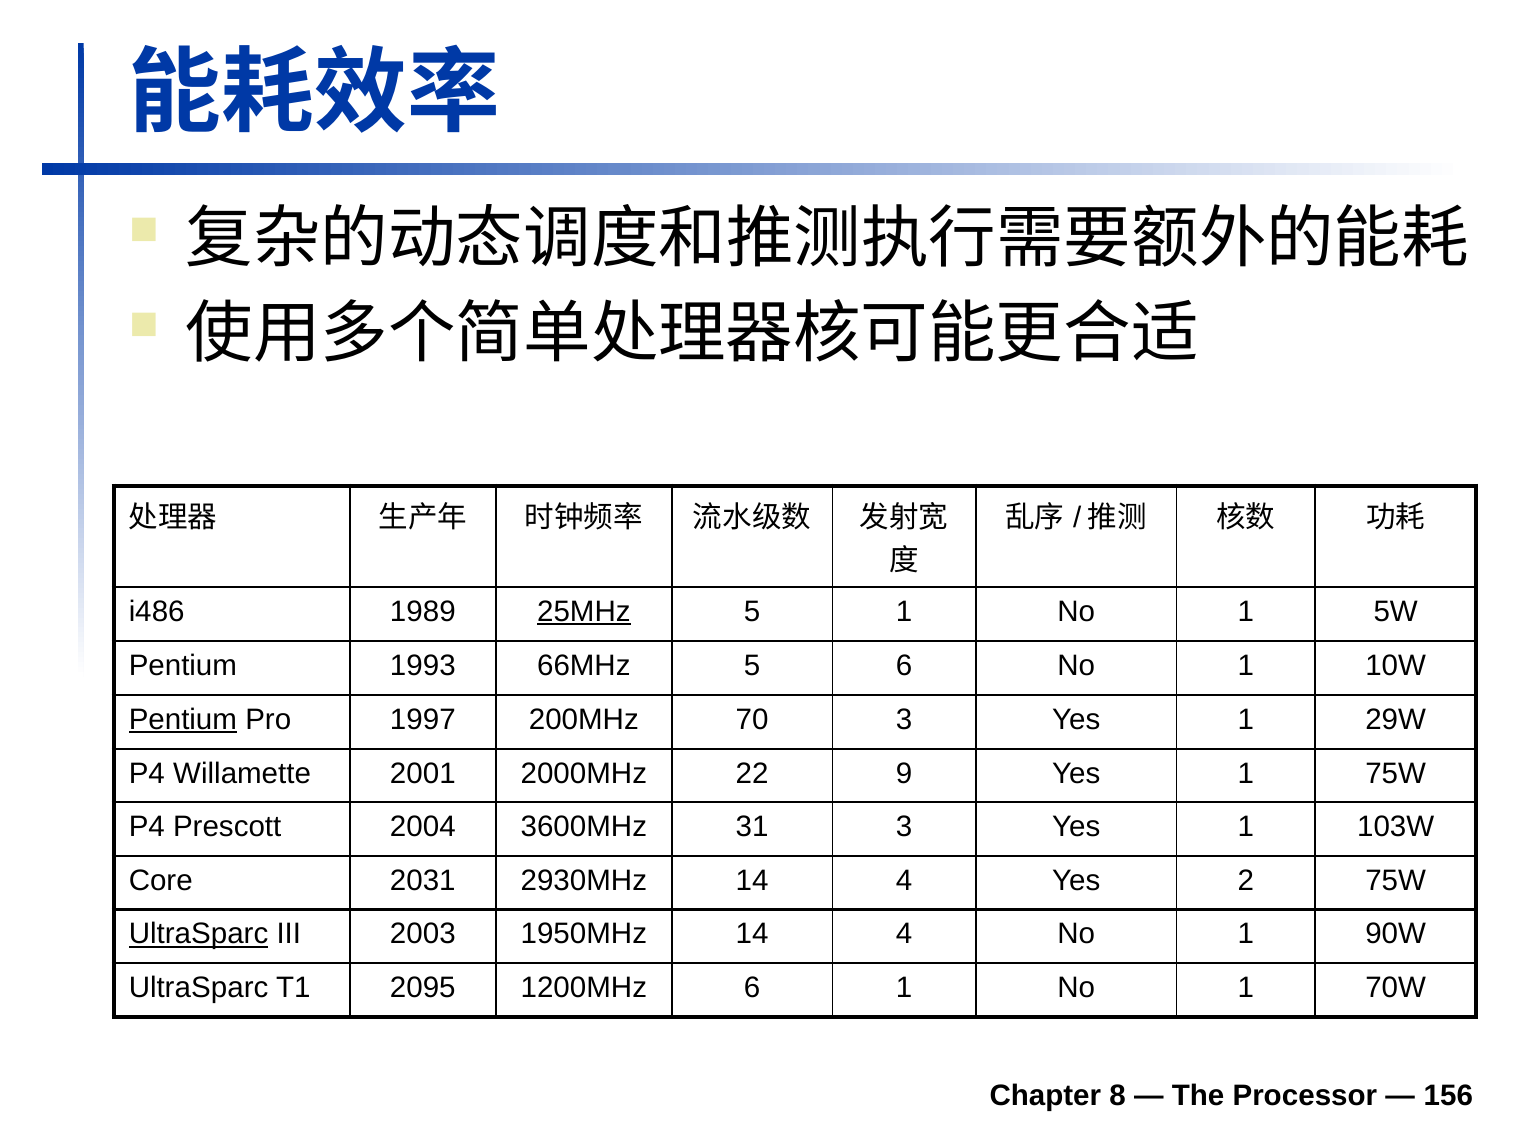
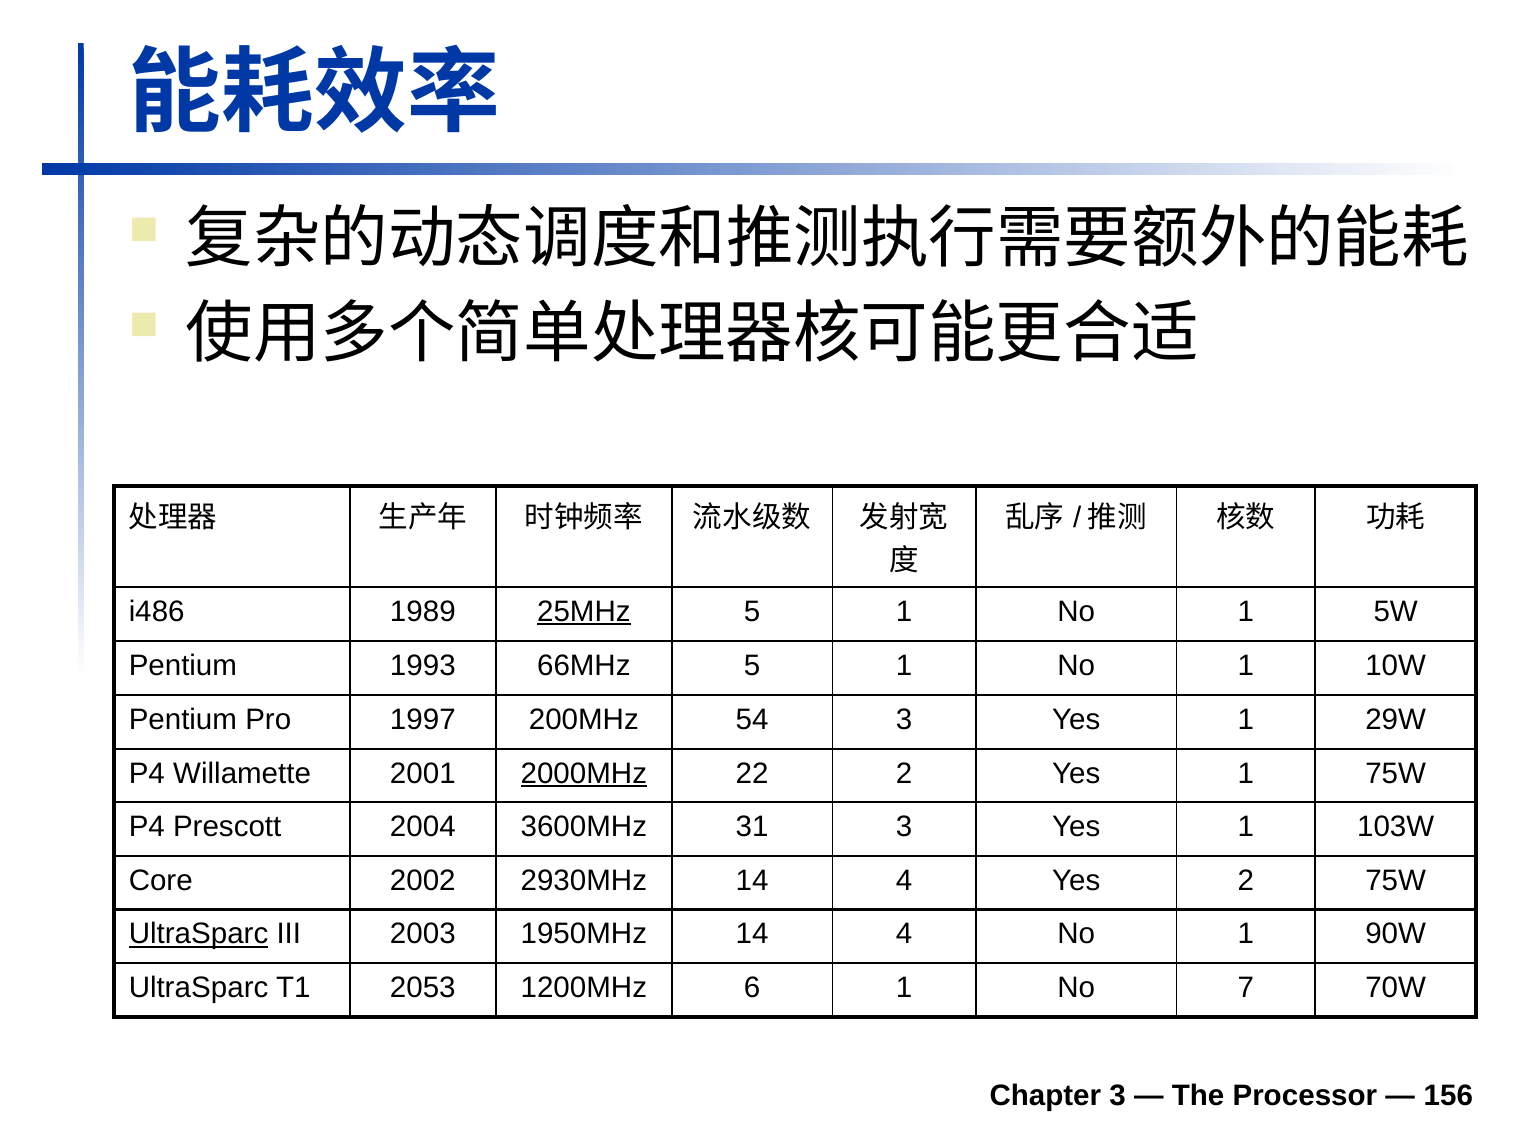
66MHz 5 6: 6 -> 1 (904, 665)
Pentium underline: present -> none (183, 719)
70: 70 -> 54 (752, 719)
2000MHz underline: none -> present (584, 773)
22 9: 9 -> 2 (904, 773)
2031: 2031 -> 2002 (423, 880)
2095: 2095 -> 2053 (423, 988)
6 1 No 1: 1 -> 7 (1246, 988)
Chapter 8: 8 -> 3 (1118, 1096)
